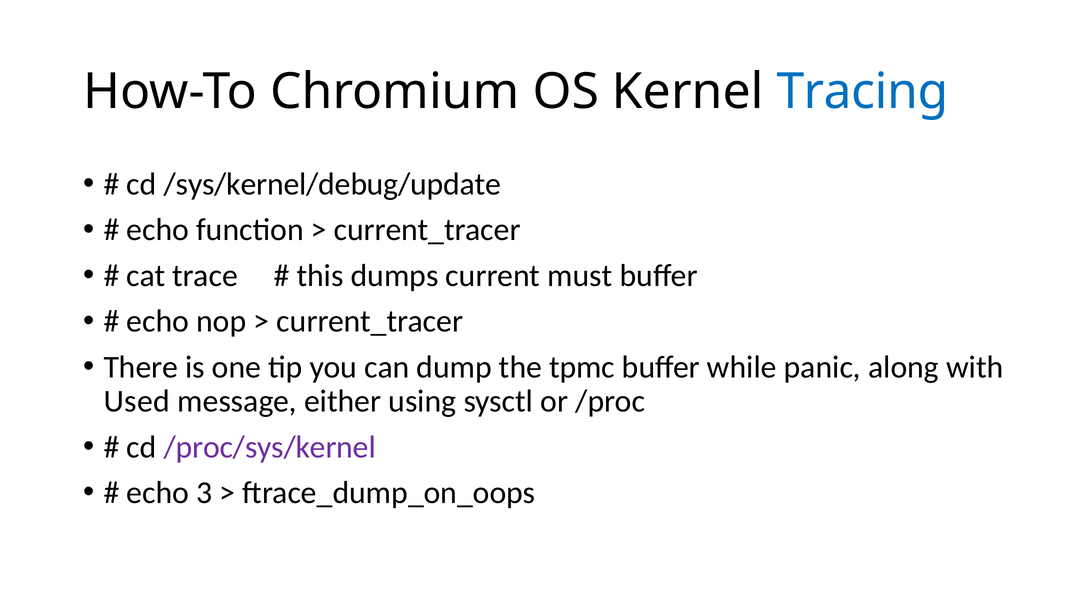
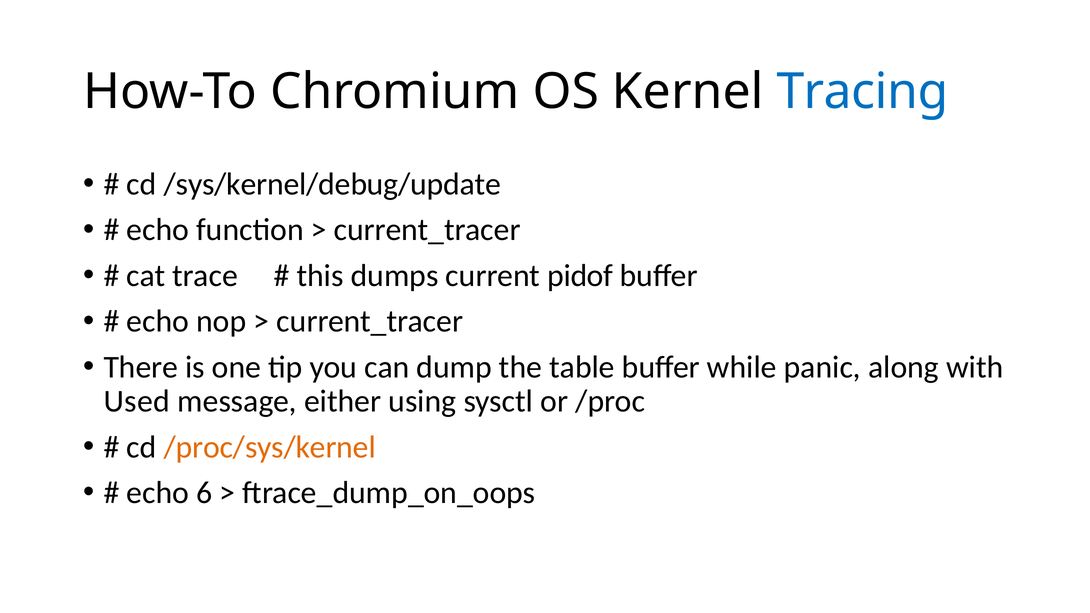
must: must -> pidof (580, 276)
tpmc: tpmc -> table (582, 367)
/proc/sys/kernel colour: purple -> orange (270, 447)
3: 3 -> 6 (204, 493)
